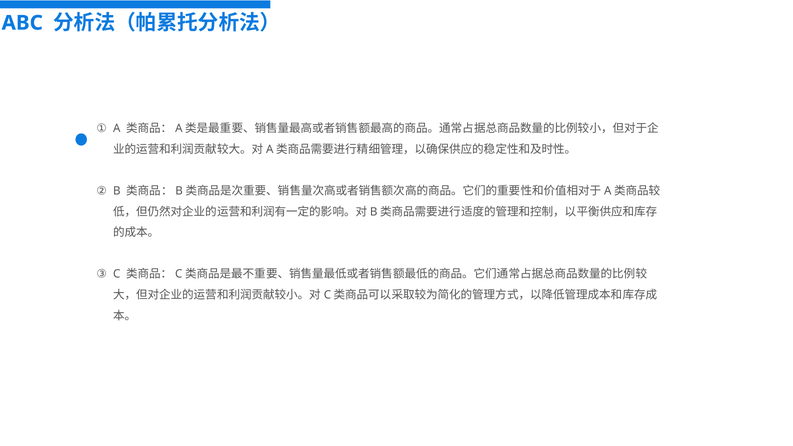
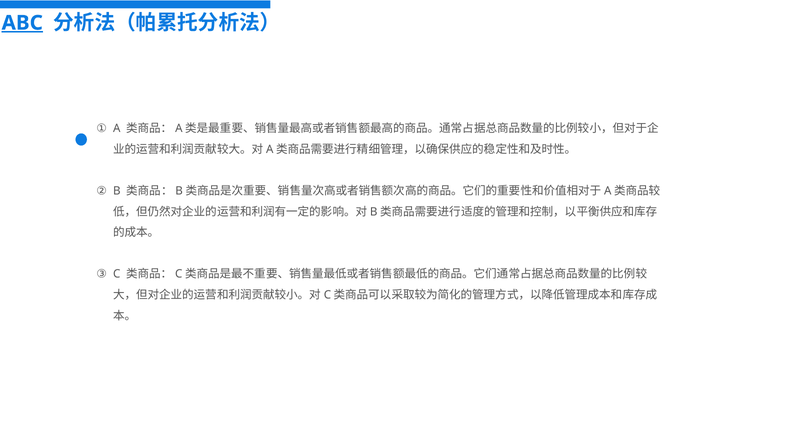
ABC underline: none -> present (22, 23)
